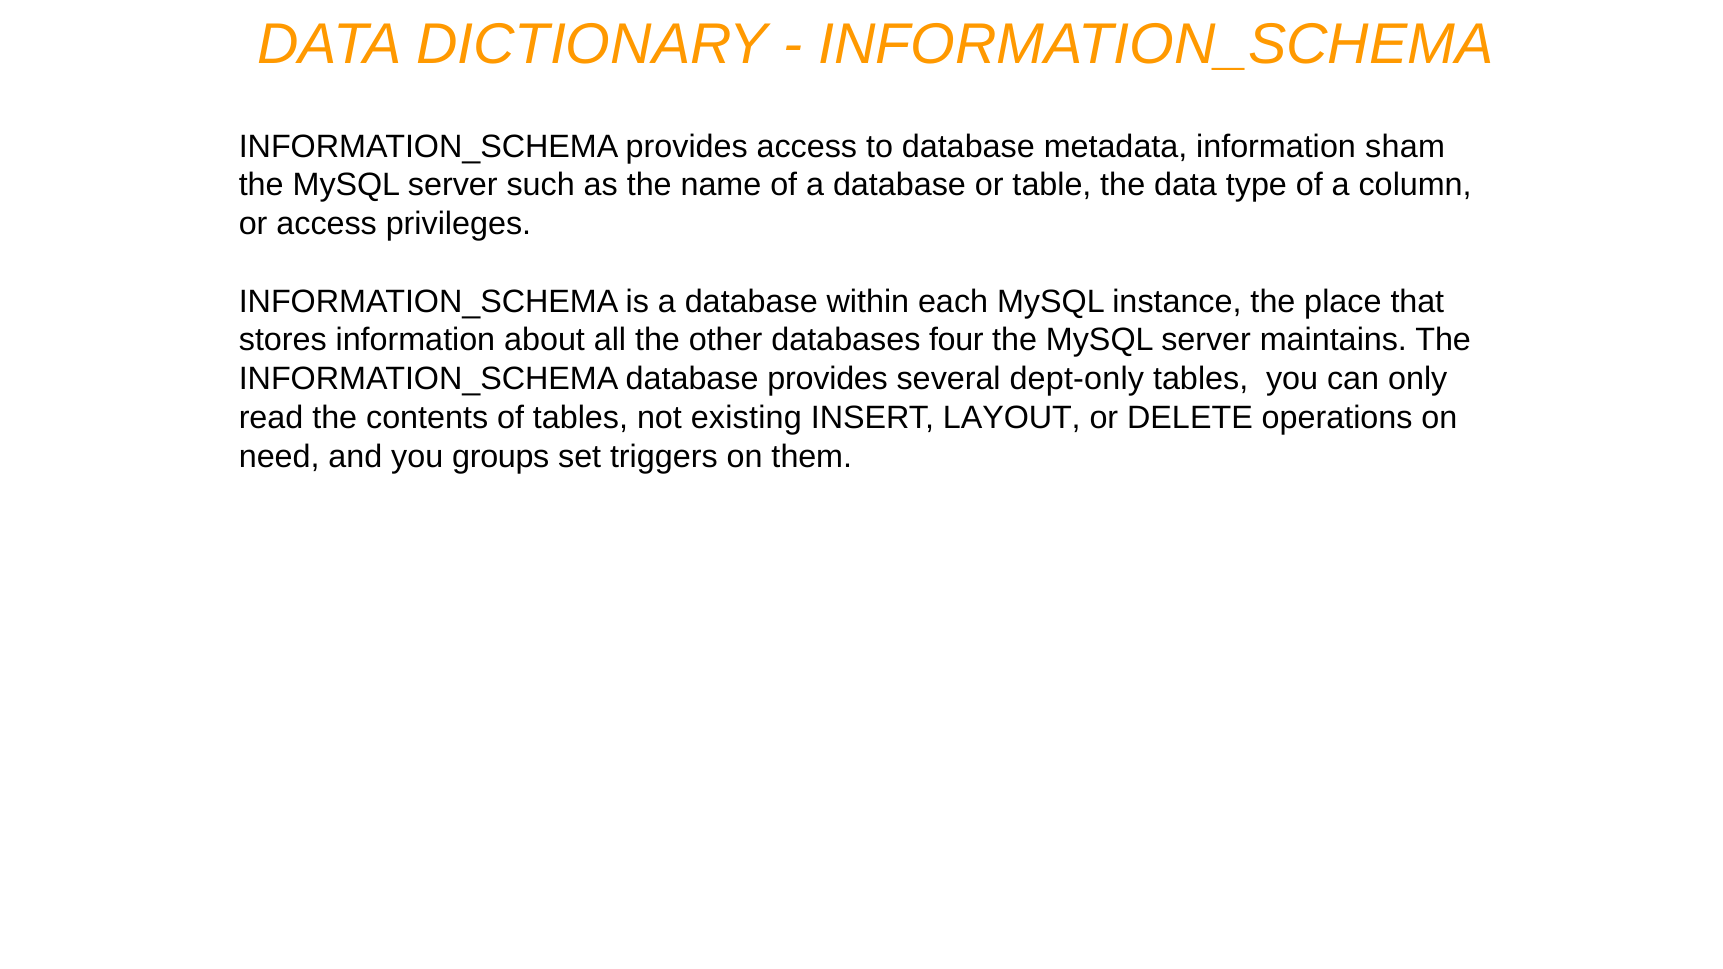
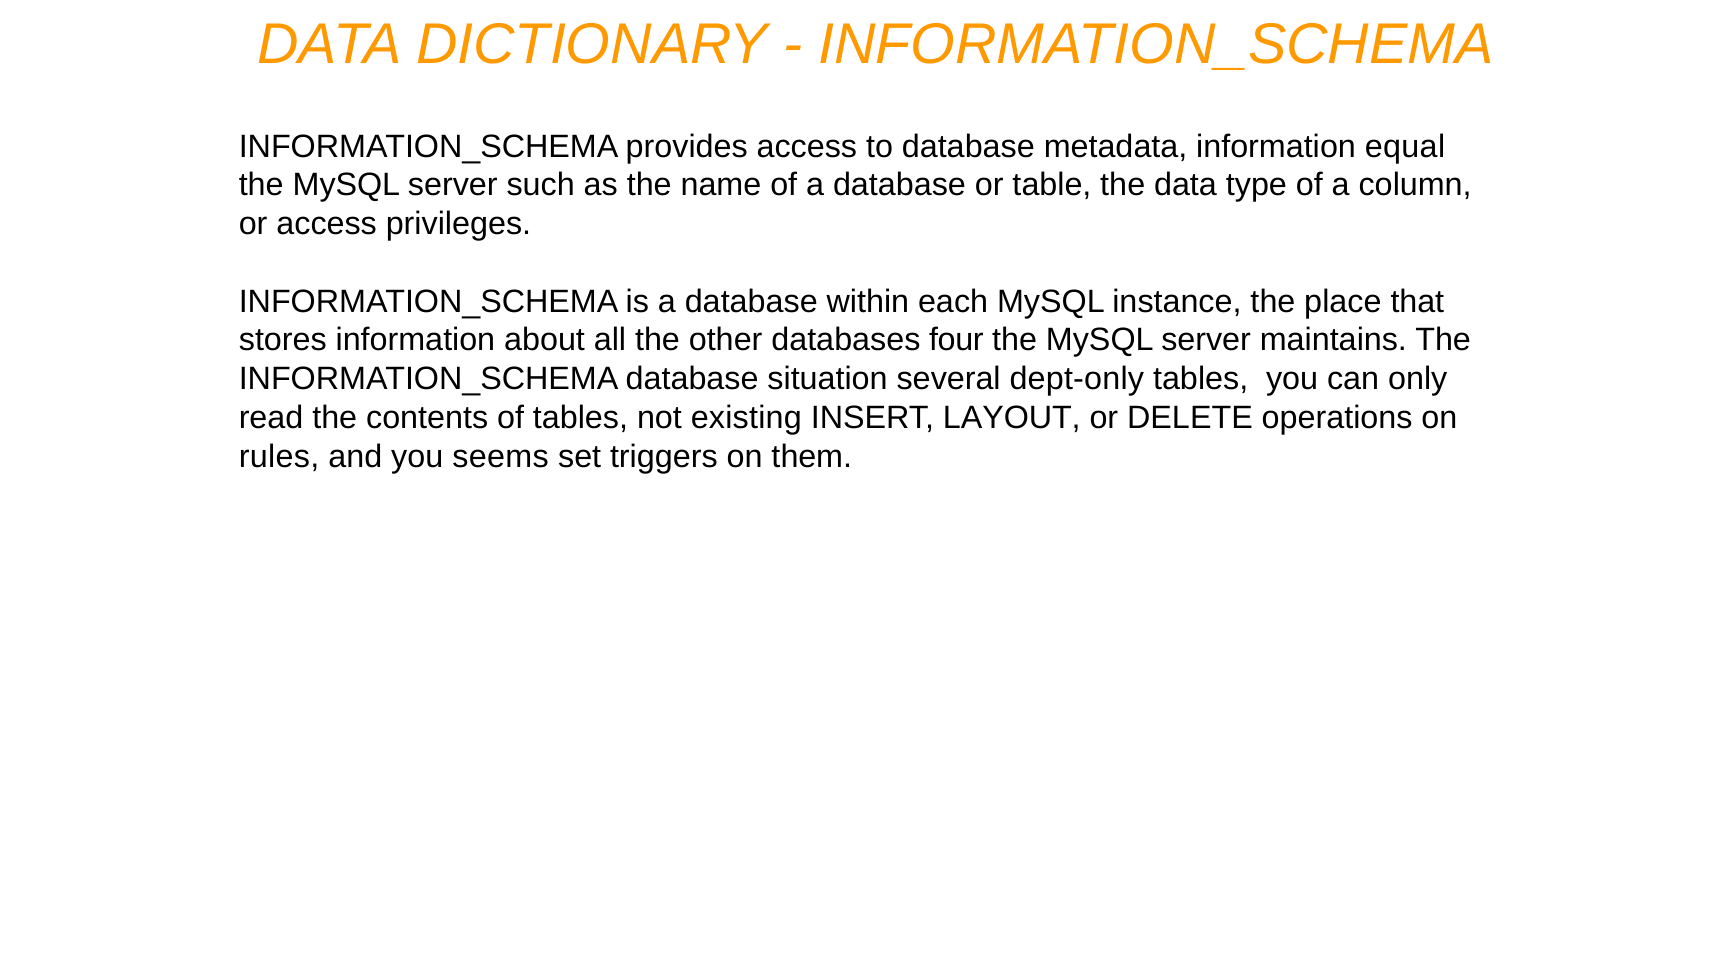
sham: sham -> equal (1405, 146)
database provides: provides -> situation (828, 379)
need: need -> rules (279, 457)
groups: groups -> seems (500, 457)
